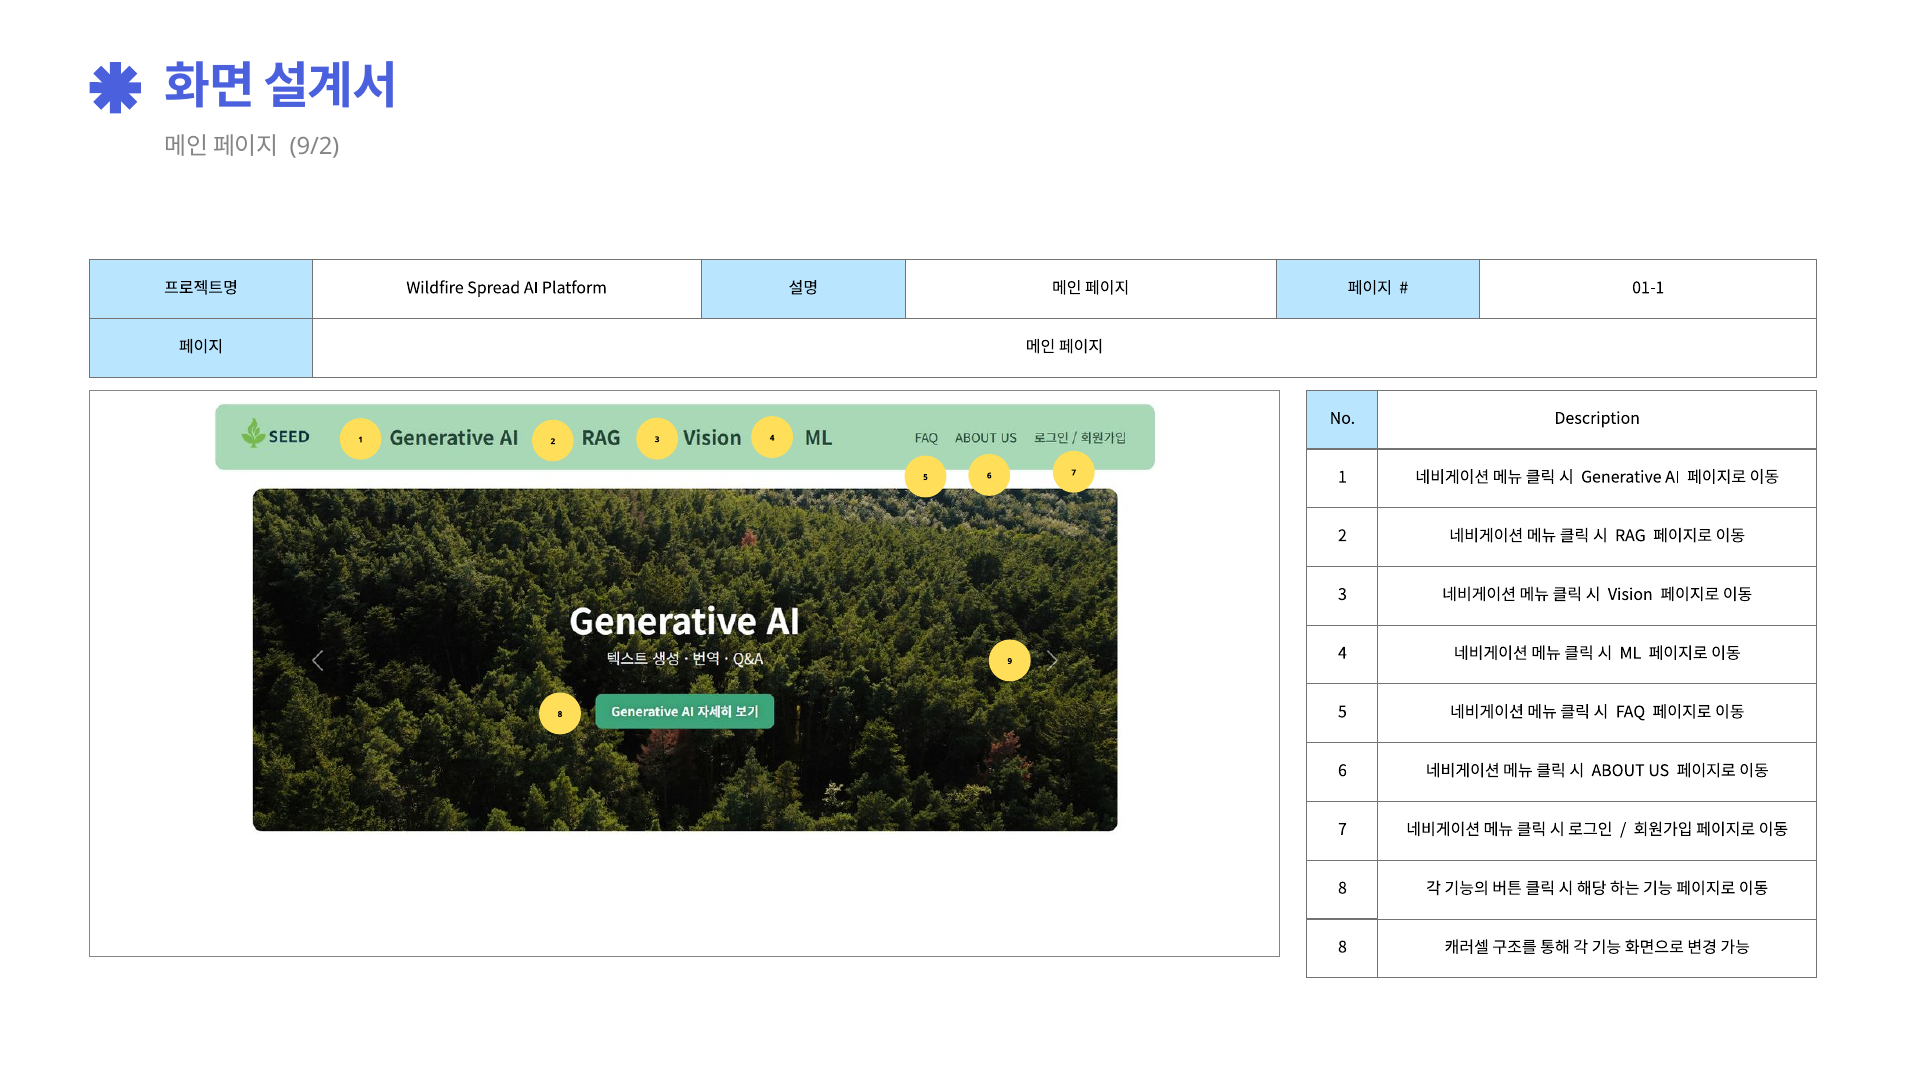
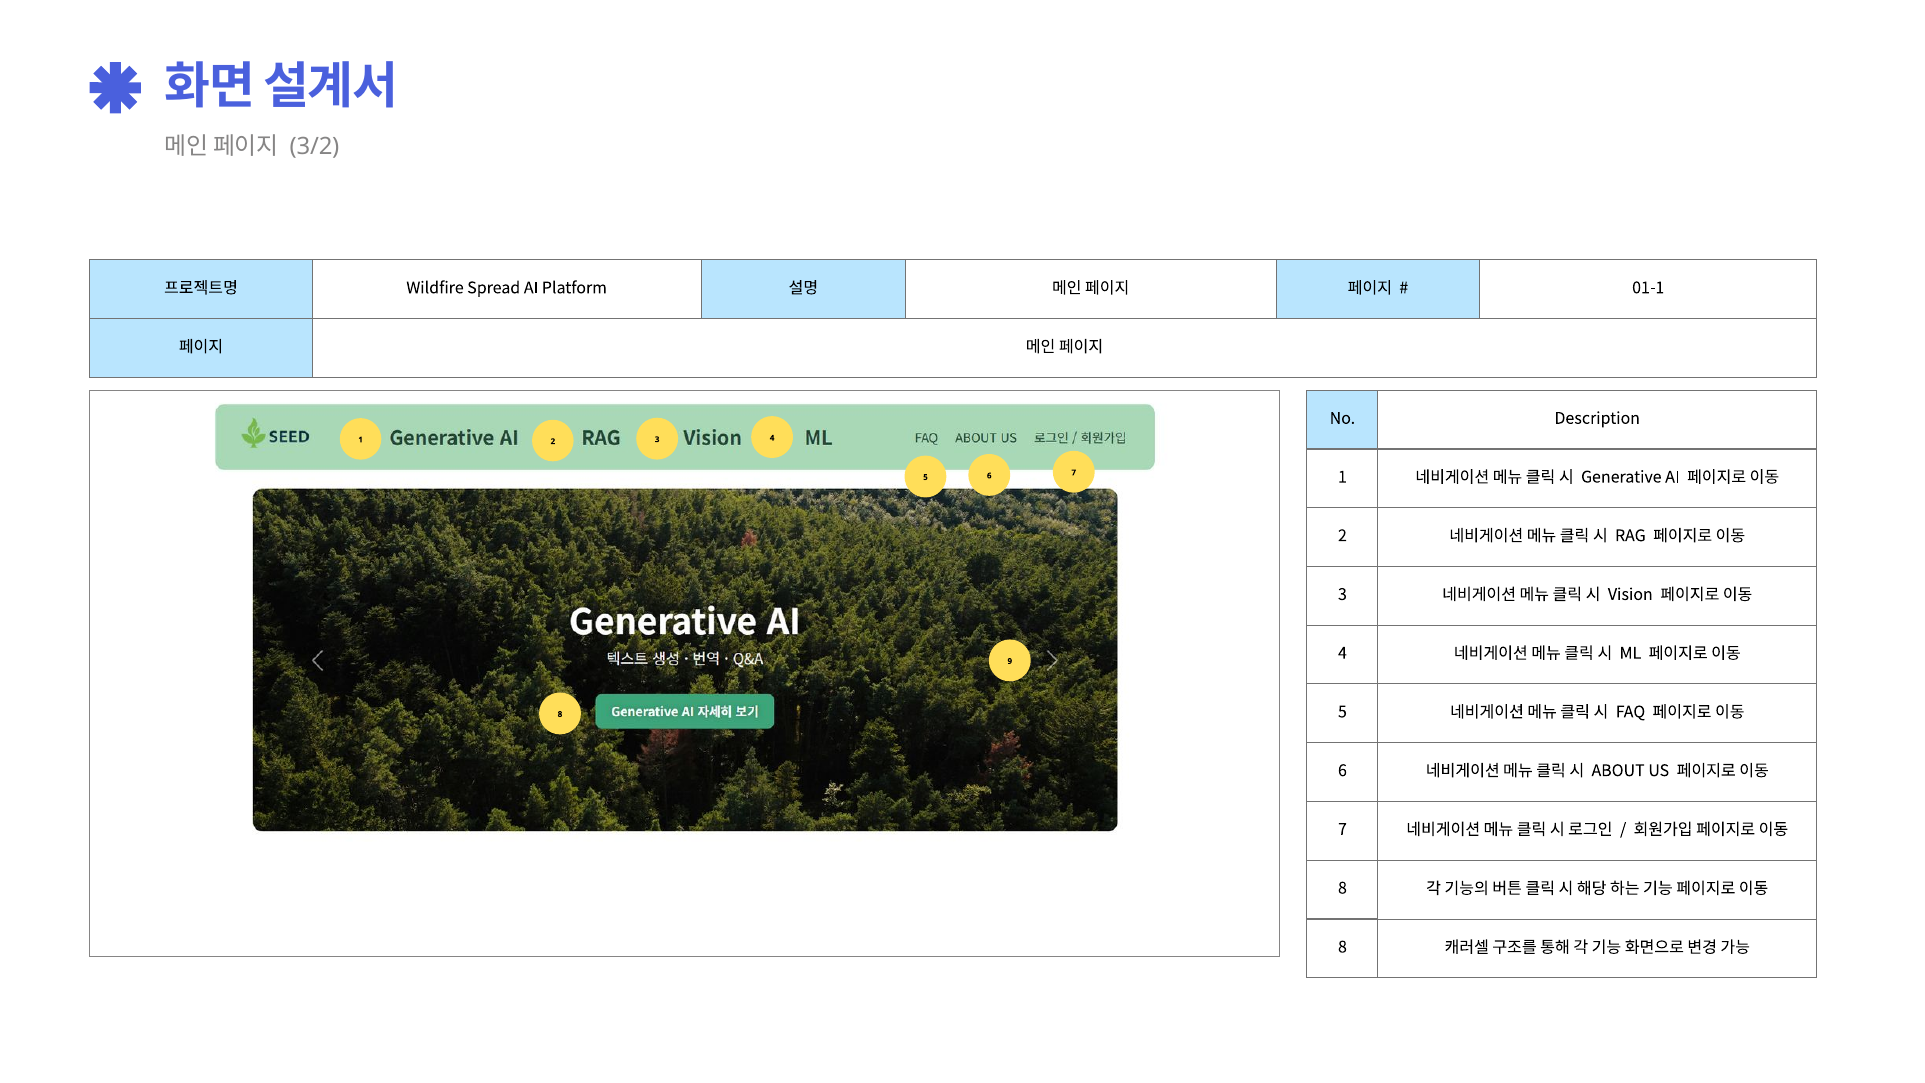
9/2: 9/2 -> 3/2 (315, 147)
